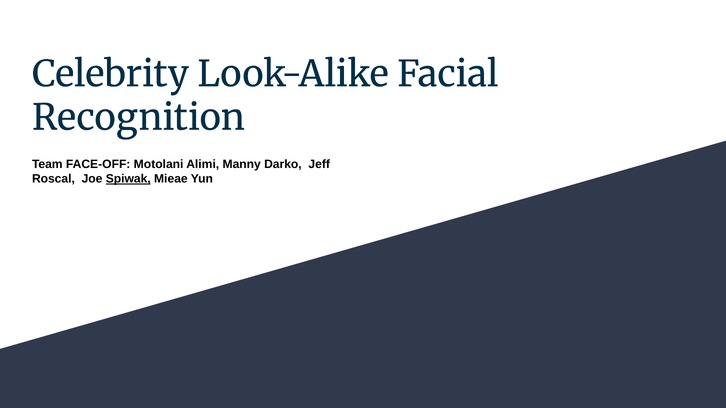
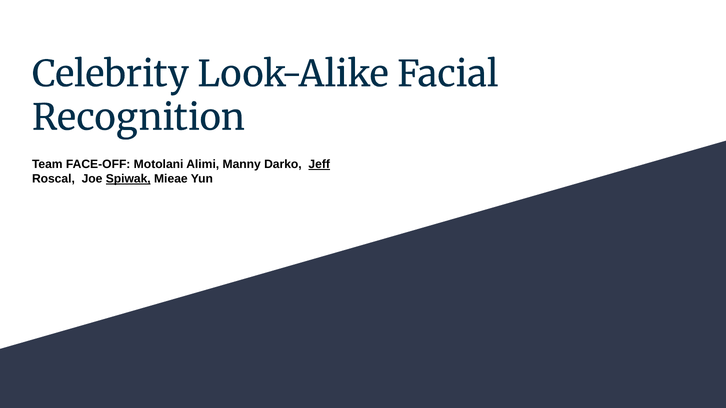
Jeff underline: none -> present (319, 165)
